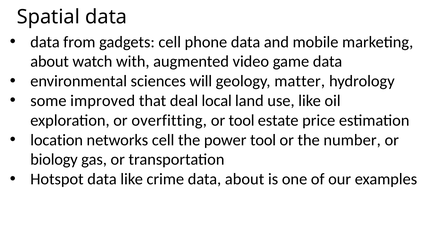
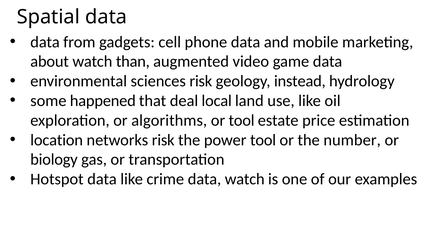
with: with -> than (133, 62)
sciences will: will -> risk (201, 81)
matter: matter -> instead (300, 81)
improved: improved -> happened (103, 101)
overfitting: overfitting -> algorithms (169, 120)
networks cell: cell -> risk (163, 140)
data about: about -> watch (245, 179)
